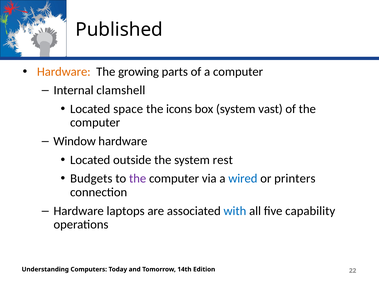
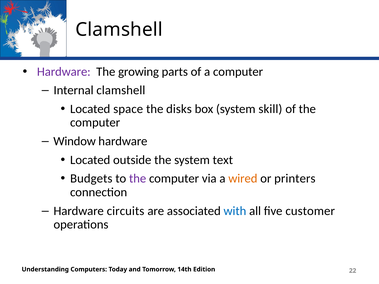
Published: Published -> Clamshell (119, 30)
Hardware colour: orange -> purple (64, 72)
icons: icons -> disks (179, 109)
vast: vast -> skill (270, 109)
rest: rest -> text (223, 160)
wired colour: blue -> orange (243, 179)
laptops: laptops -> circuits (126, 211)
capability: capability -> customer (310, 211)
